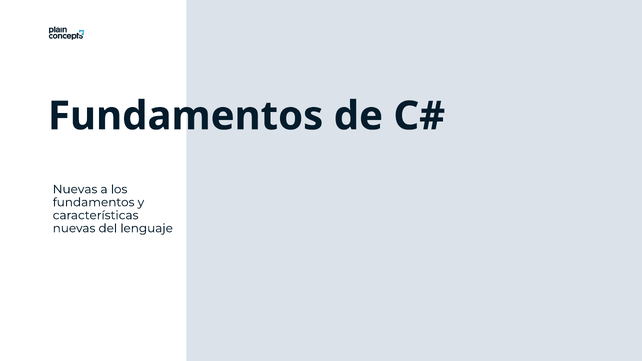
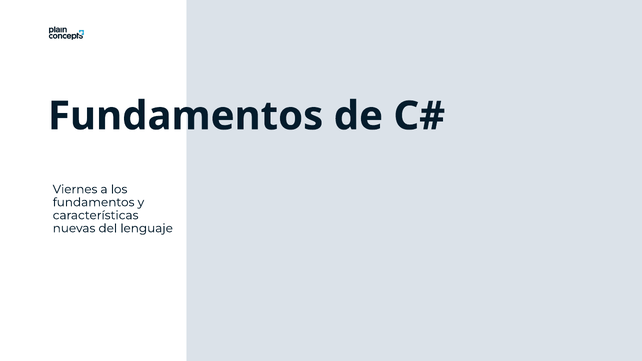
Nuevas: Nuevas -> Viernes (75, 189)
